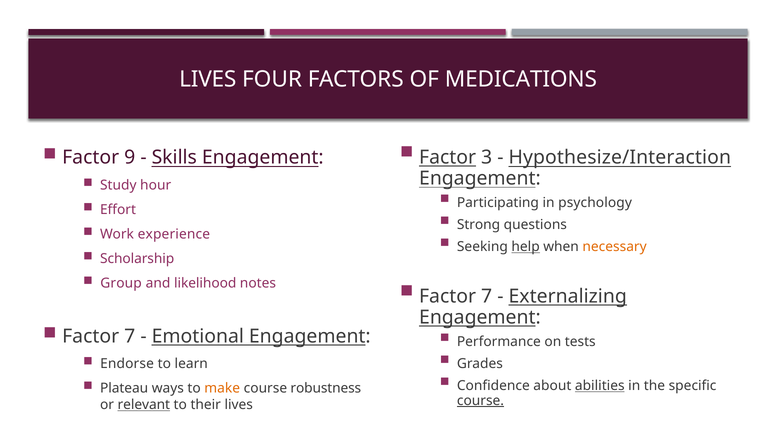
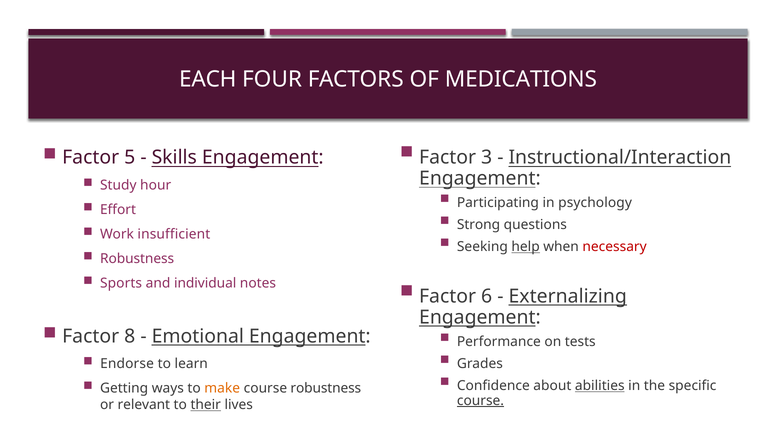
LIVES: LIVES -> EACH (208, 79)
Factor underline: present -> none (448, 158)
Hypothesize/Interaction: Hypothesize/Interaction -> Instructional/Interaction (620, 158)
9: 9 -> 5 (130, 158)
experience: experience -> insufficient (174, 234)
necessary colour: orange -> red (615, 247)
Scholarship: Scholarship -> Robustness (137, 259)
Group: Group -> Sports (121, 284)
likelihood: likelihood -> individual (205, 284)
7: 7 -> 6 (487, 297)
7: 7 -> 8 (130, 337)
Plateau: Plateau -> Getting (124, 389)
relevant underline: present -> none (144, 405)
their underline: none -> present (206, 405)
